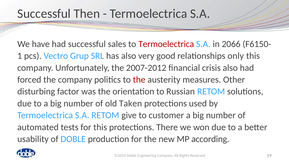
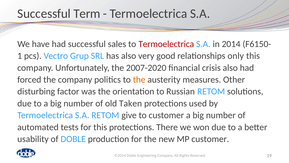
Then: Then -> Term (87, 14)
2066: 2066 -> 2014 (231, 44)
2007-2012: 2007-2012 -> 2007-2020 (146, 68)
the colour: red -> orange (139, 79)
MP according: according -> customer (210, 139)
